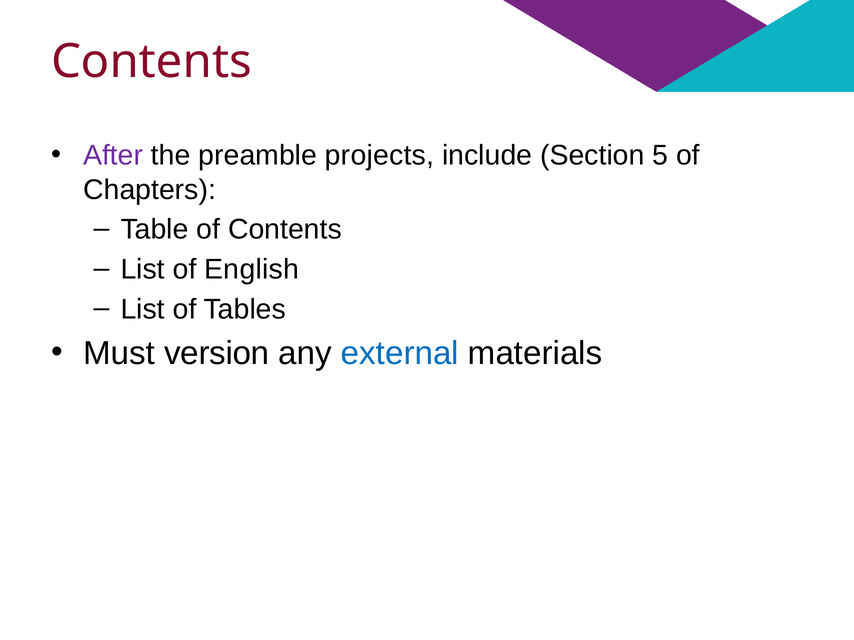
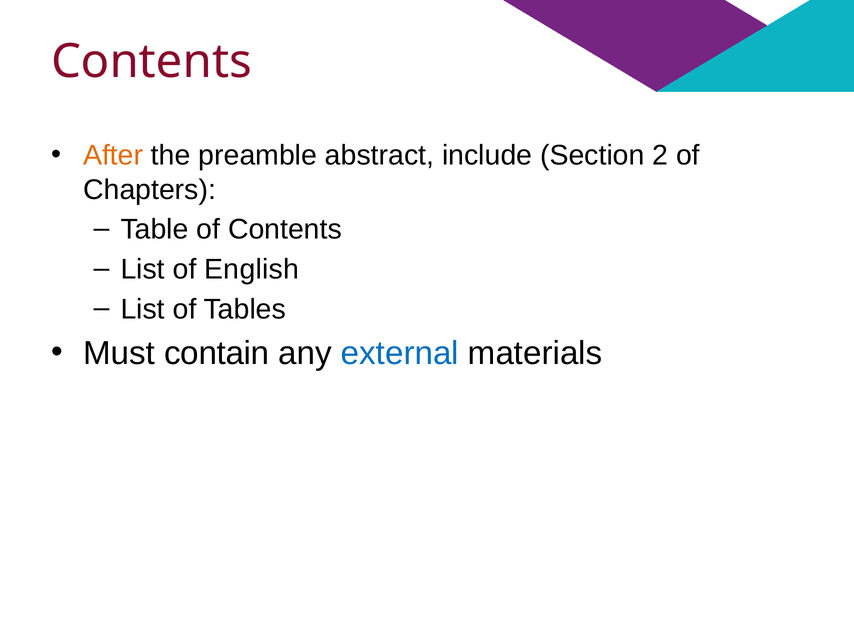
After colour: purple -> orange (113, 156)
projects: projects -> abstract (380, 156)
5: 5 -> 2 (660, 156)
version: version -> contain (217, 353)
